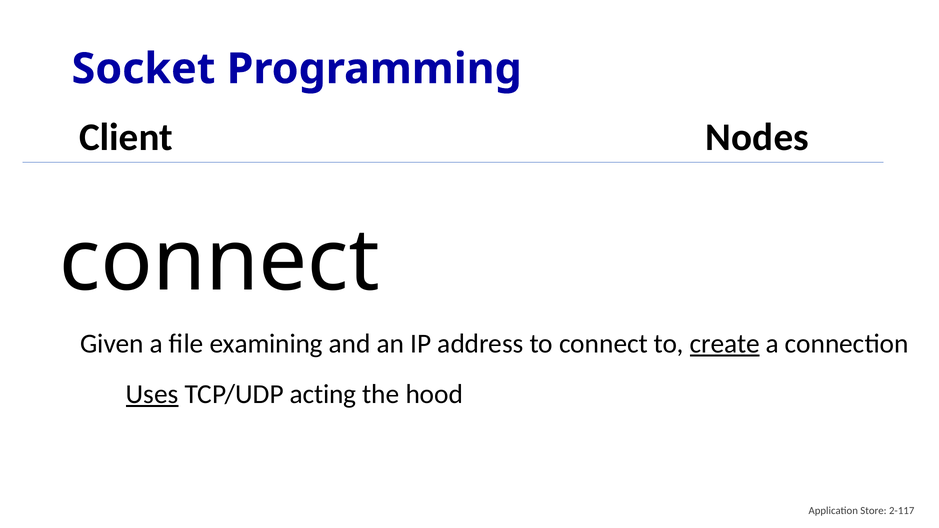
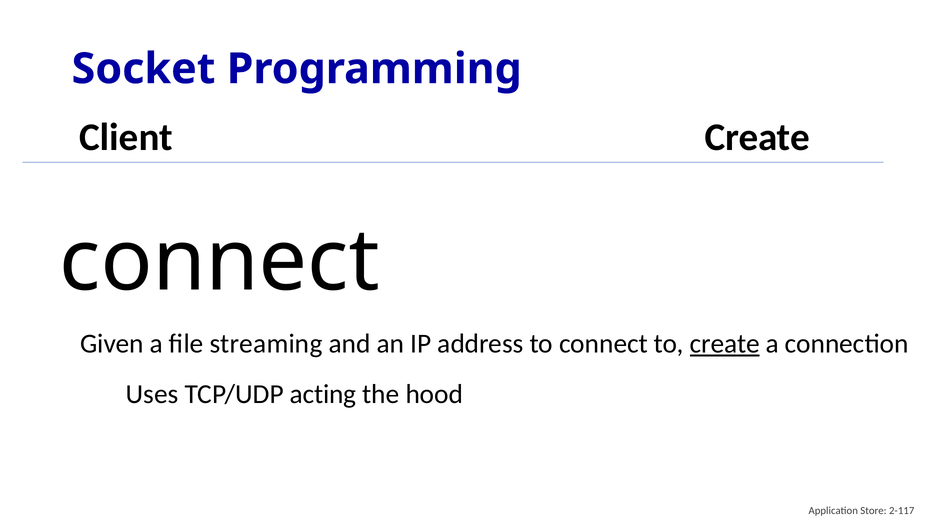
Client Nodes: Nodes -> Create (757, 138)
examining: examining -> streaming (266, 344)
Uses underline: present -> none (152, 394)
